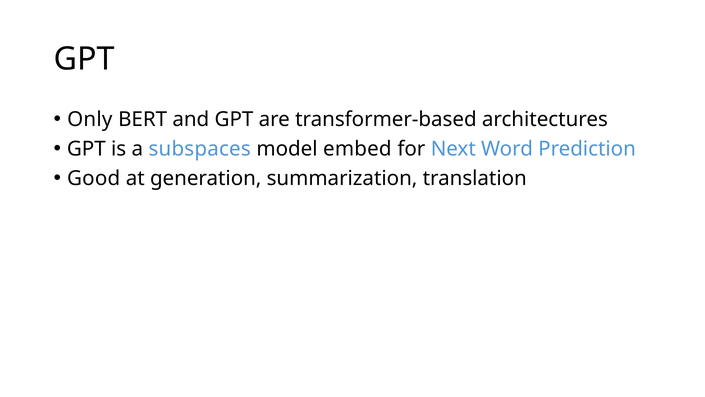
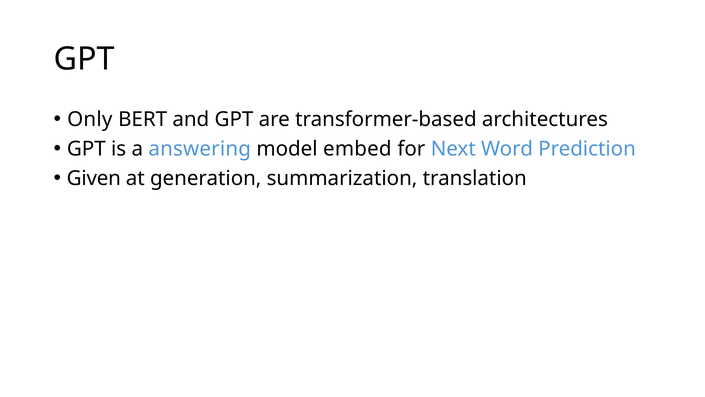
subspaces: subspaces -> answering (200, 149)
Good: Good -> Given (94, 178)
